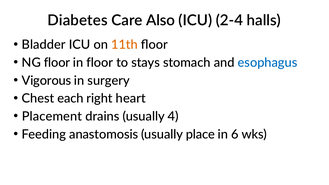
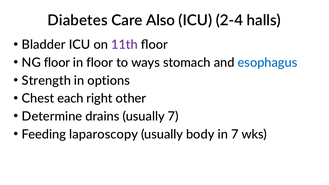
11th colour: orange -> purple (124, 45)
stays: stays -> ways (146, 63)
Vigorous: Vigorous -> Strength (46, 81)
surgery: surgery -> options (109, 81)
heart: heart -> other (131, 99)
Placement: Placement -> Determine (52, 116)
usually 4: 4 -> 7 (173, 116)
anastomosis: anastomosis -> laparoscopy (104, 134)
place: place -> body (200, 134)
in 6: 6 -> 7 (235, 134)
